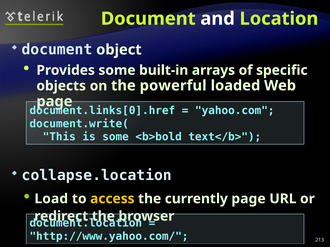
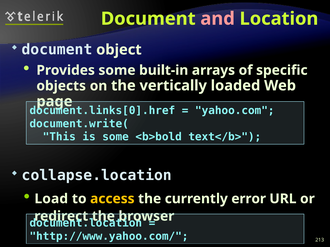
and colour: white -> pink (218, 19)
powerful: powerful -> vertically (173, 86)
currently page: page -> error (249, 199)
